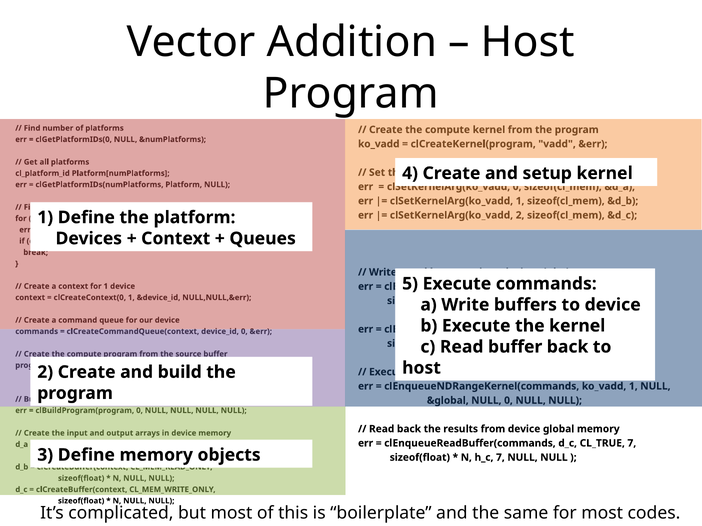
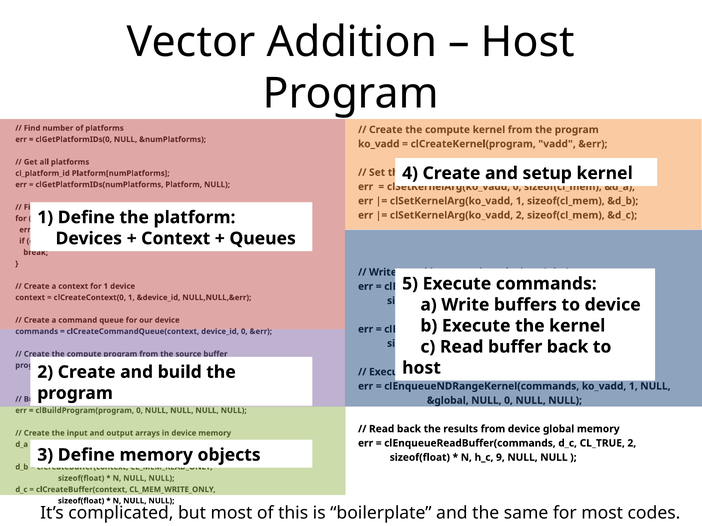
CL_TRUE 7: 7 -> 2 (632, 444)
h_c 7: 7 -> 9 (500, 458)
